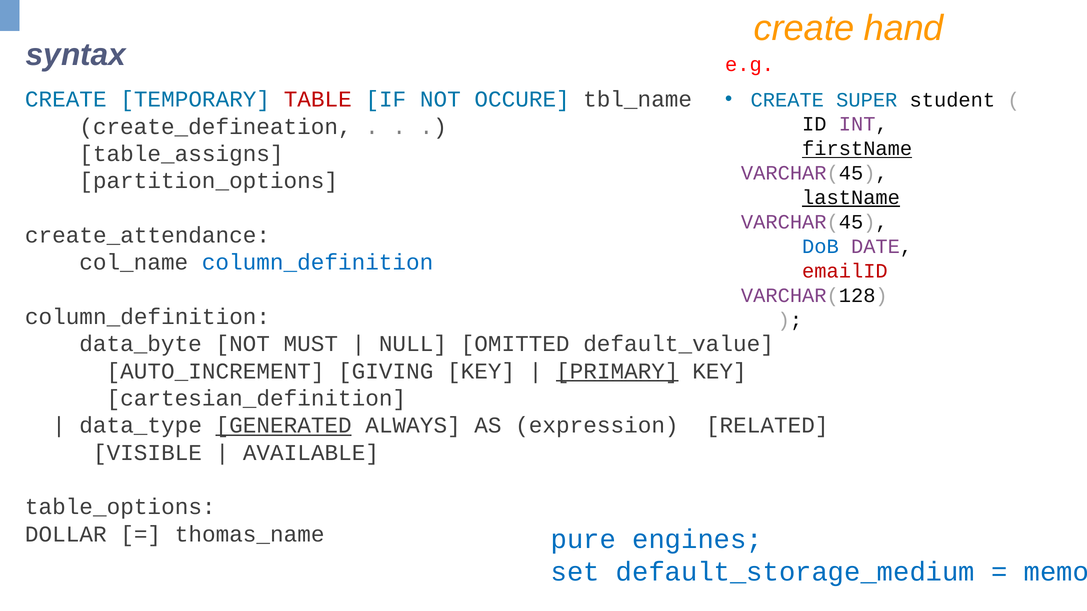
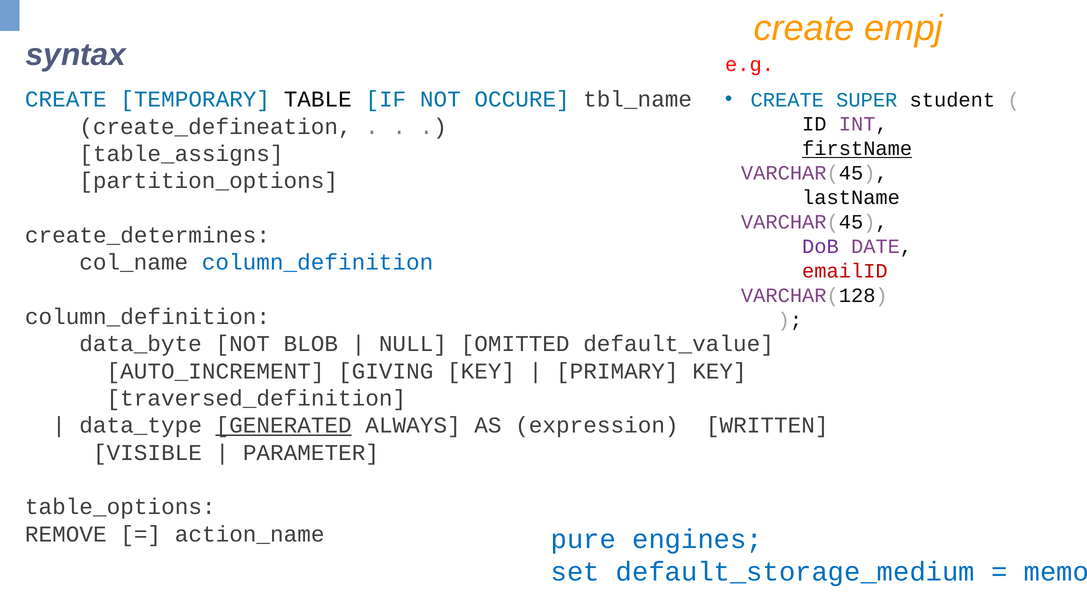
hand: hand -> empj (904, 28)
TABLE colour: red -> black (318, 100)
lastName underline: present -> none (851, 198)
create_attendance: create_attendance -> create_determines (148, 235)
DoB colour: blue -> purple (820, 247)
MUST: MUST -> BLOB (311, 344)
PRIMARY underline: present -> none (617, 371)
cartesian_definition: cartesian_definition -> traversed_definition (256, 399)
RELATED: RELATED -> WRITTEN (767, 426)
AVAILABLE: AVAILABLE -> PARAMETER (311, 453)
DOLLAR: DOLLAR -> REMOVE (66, 534)
thomas_name: thomas_name -> action_name (250, 534)
